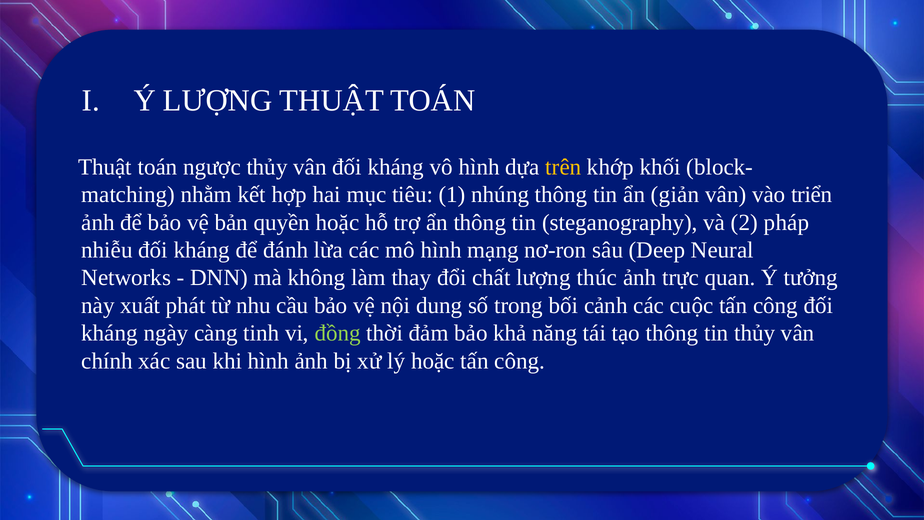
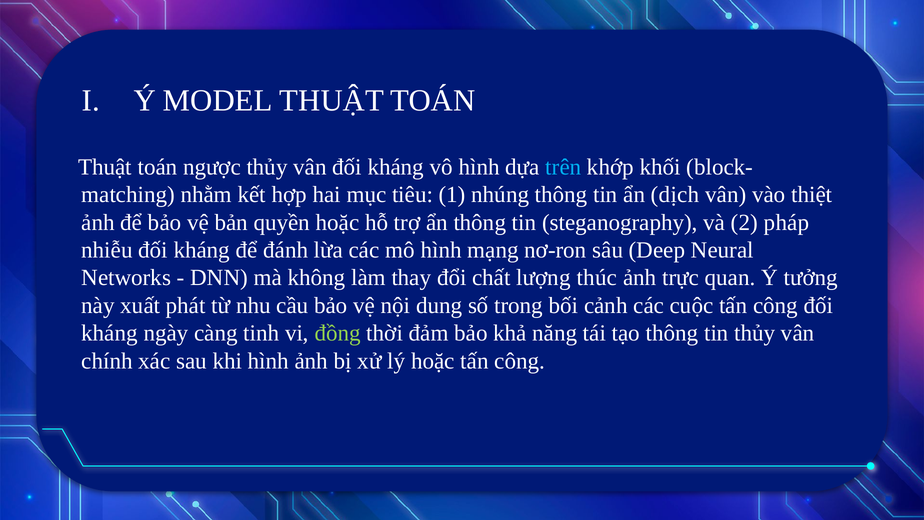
Ý LƯỢNG: LƯỢNG -> MODEL (218, 101)
trên colour: yellow -> light blue (563, 167)
giản: giản -> dịch (675, 195)
triển: triển -> thiệt (812, 195)
